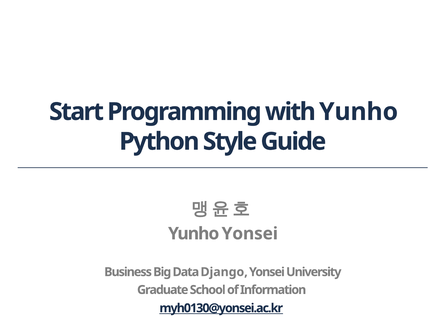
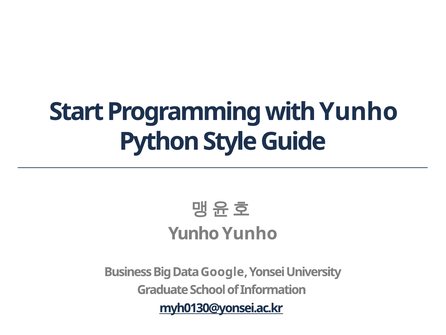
Yunho Yonsei: Yonsei -> Yunho (250, 233)
Django: Django -> Google (224, 272)
